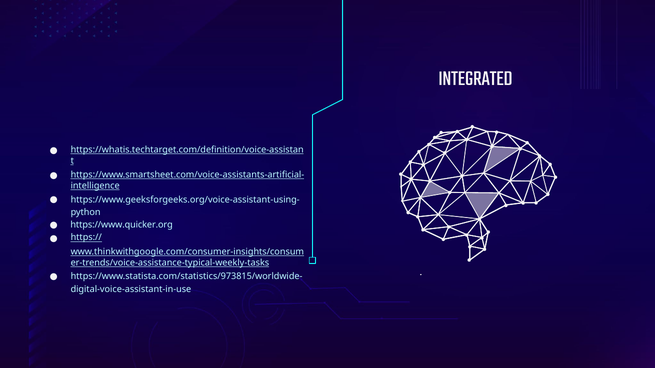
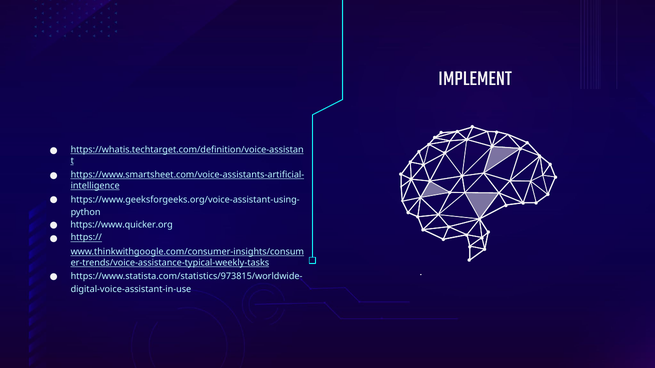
INTEGRATED: INTEGRATED -> IMPLEMENT (475, 78)
